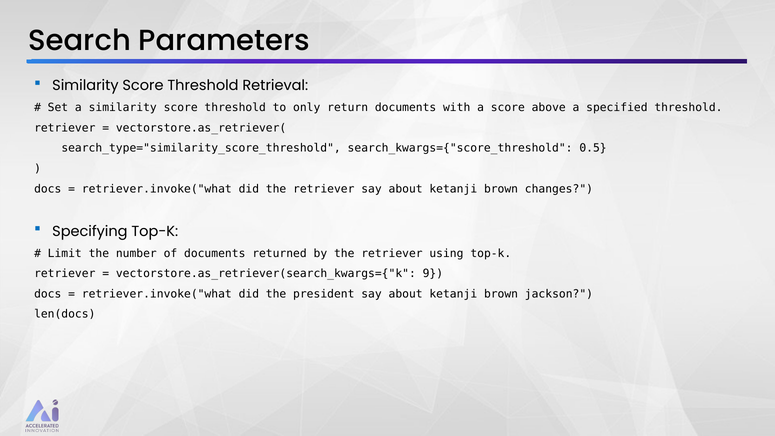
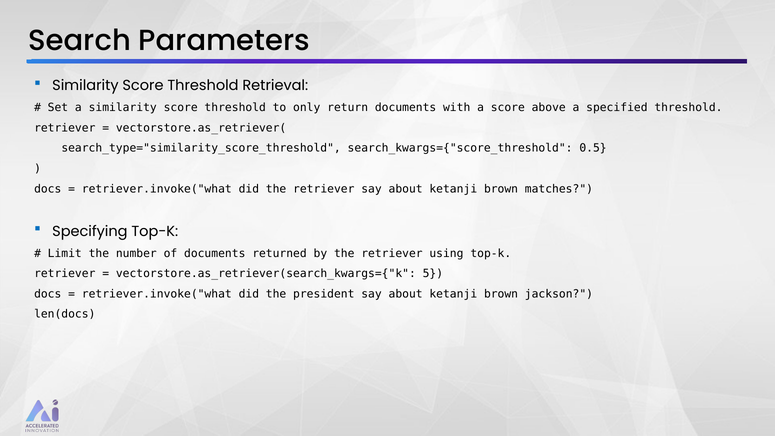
changes: changes -> matches (559, 189)
9: 9 -> 5 (433, 274)
